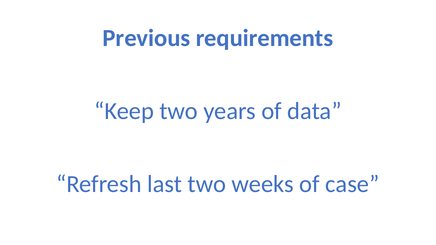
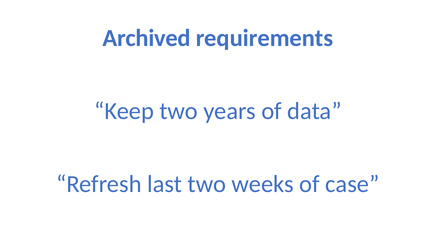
Previous: Previous -> Archived (147, 38)
